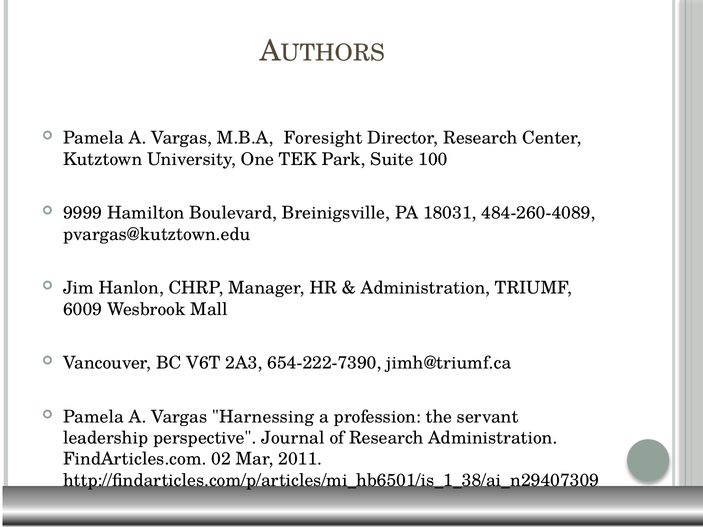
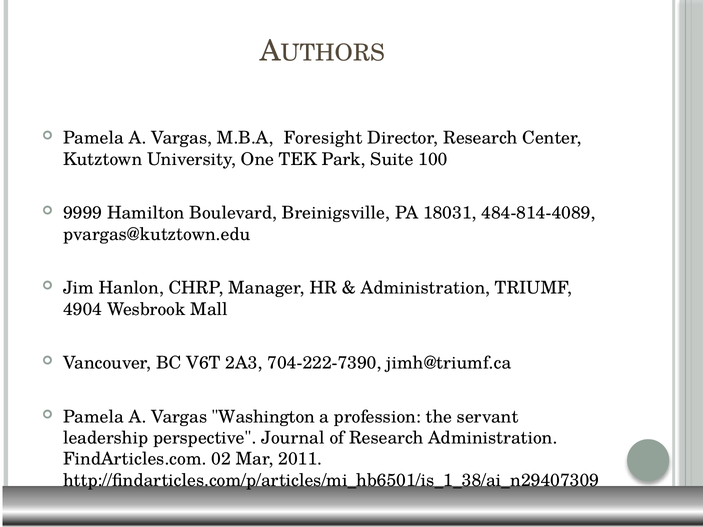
484-260-4089: 484-260-4089 -> 484-814-4089 (538, 213)
6009: 6009 -> 4904 (83, 309)
654-222-7390: 654-222-7390 -> 704-222-7390 (325, 363)
Harnessing: Harnessing -> Washington (263, 417)
